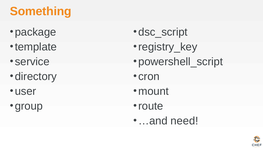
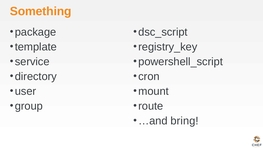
need: need -> bring (185, 121)
